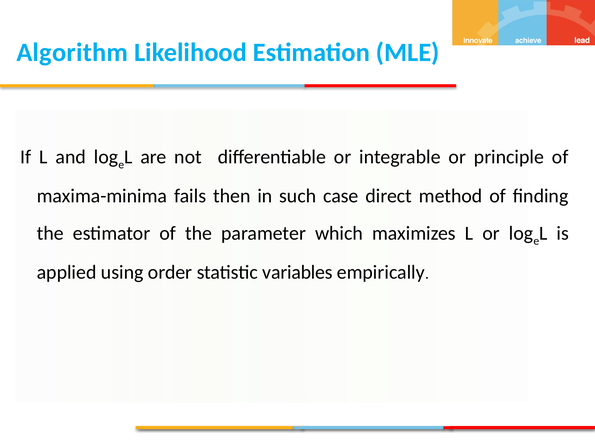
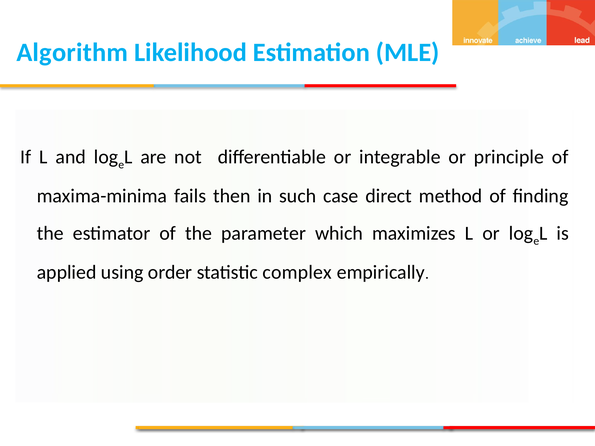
variables: variables -> complex (297, 272)
